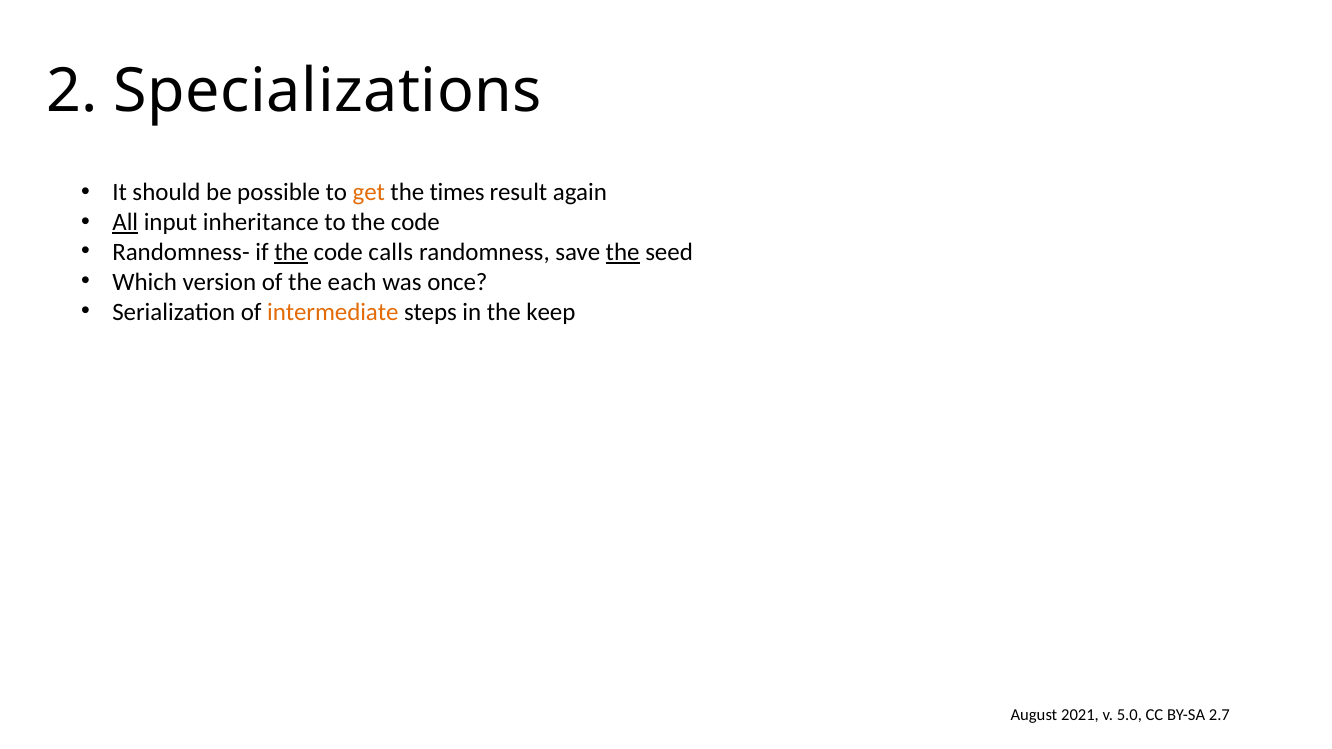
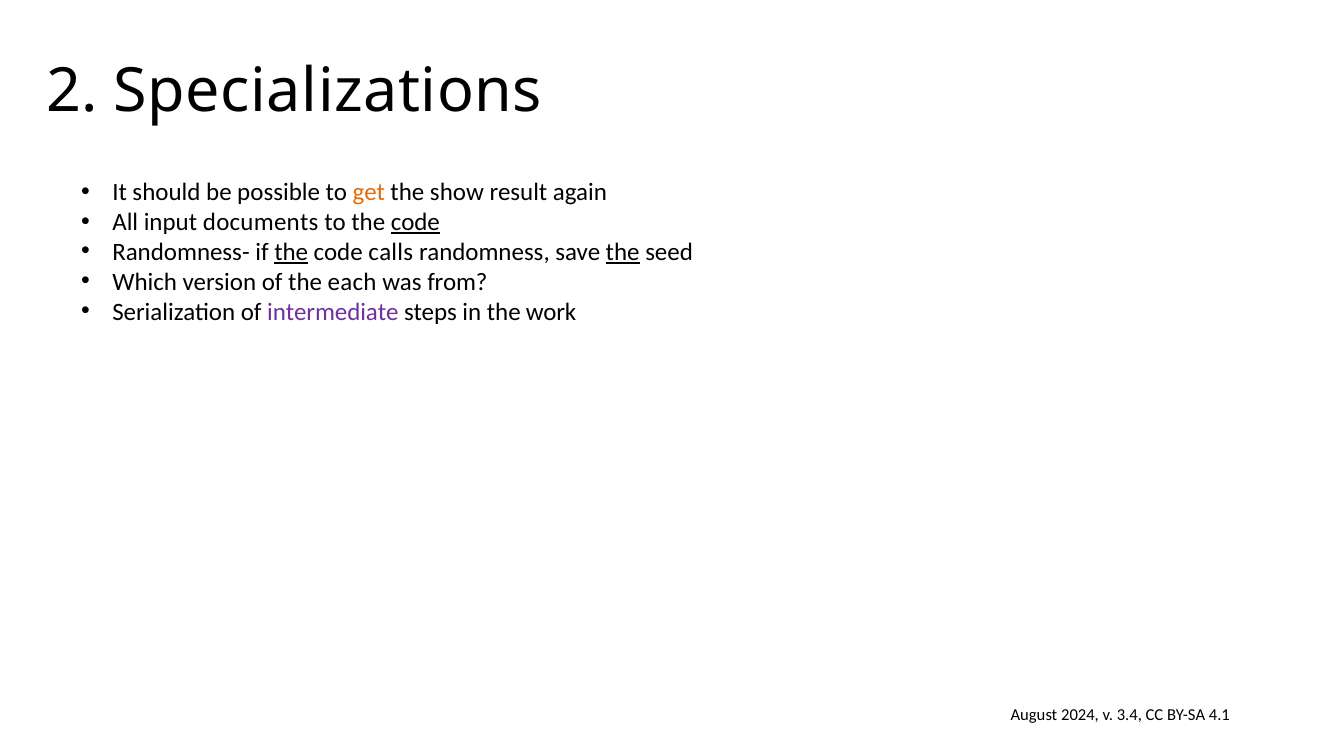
times: times -> show (457, 192)
All underline: present -> none (125, 222)
inheritance: inheritance -> documents (261, 222)
code underline: none -> present (415, 222)
once: once -> from (457, 282)
intermediate colour: orange -> purple (333, 312)
keep: keep -> work (551, 312)
2021: 2021 -> 2024 (1080, 715)
5.0: 5.0 -> 3.4 (1129, 715)
2.7: 2.7 -> 4.1 (1219, 715)
